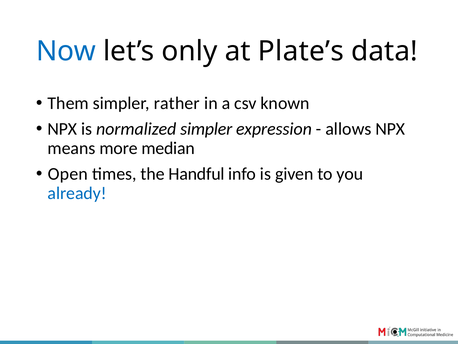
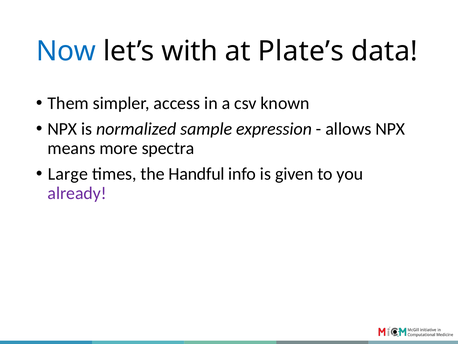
only: only -> with (190, 51)
rather: rather -> access (177, 103)
normalized simpler: simpler -> sample (206, 129)
median: median -> spectra (168, 148)
Open: Open -> Large (68, 174)
already colour: blue -> purple (77, 193)
